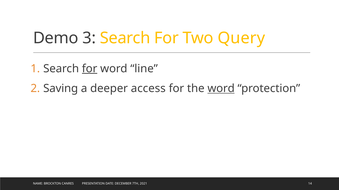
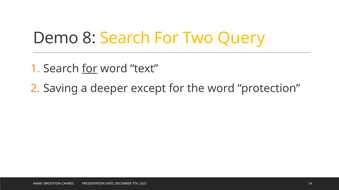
3: 3 -> 8 (89, 38)
line: line -> text (144, 69)
access: access -> except (148, 89)
word underline: present -> none (221, 89)
